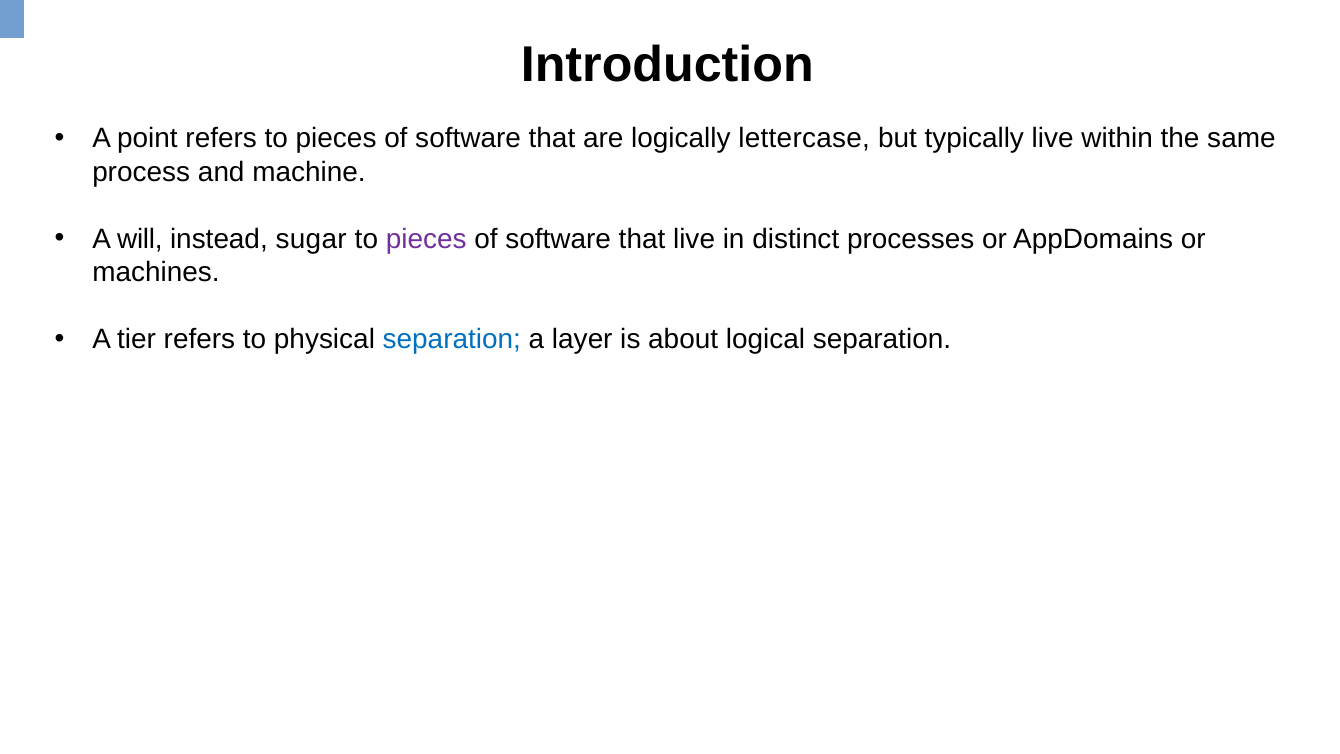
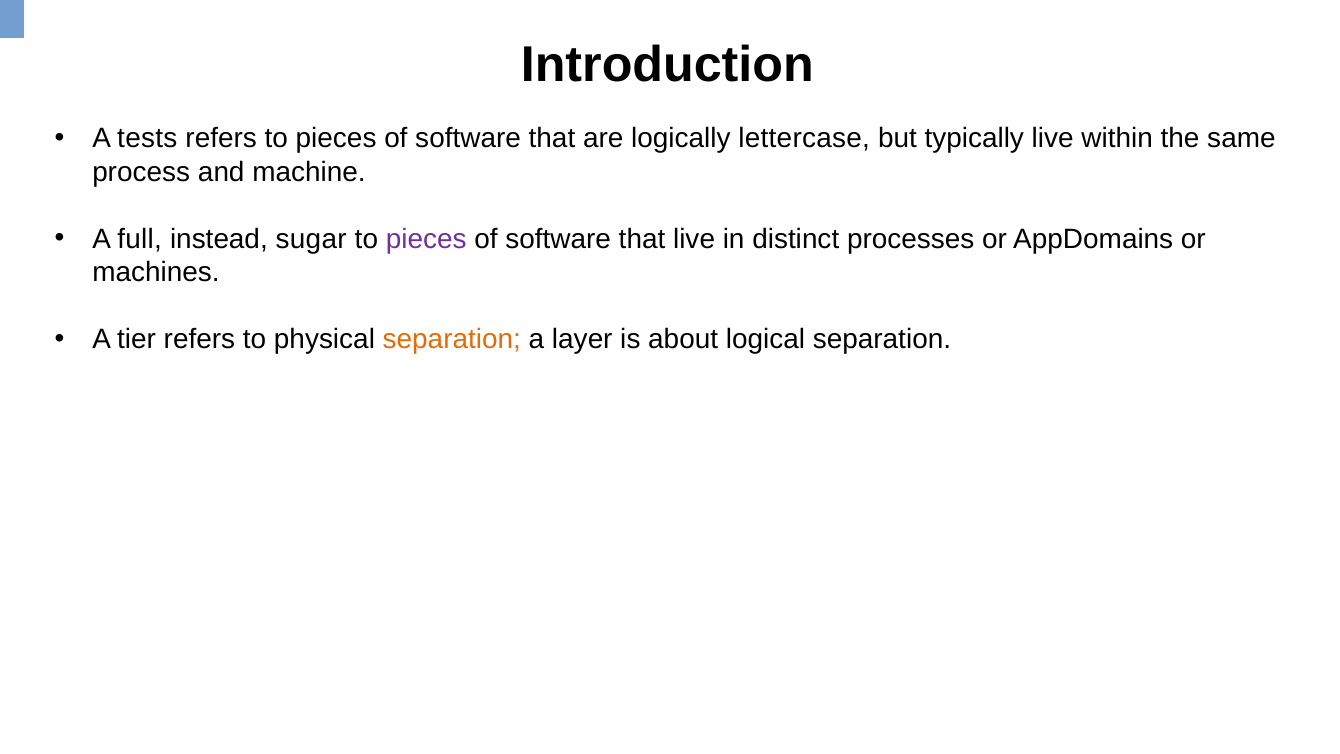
point: point -> tests (147, 139)
will: will -> full (140, 239)
separation colour: blue -> orange (452, 340)
